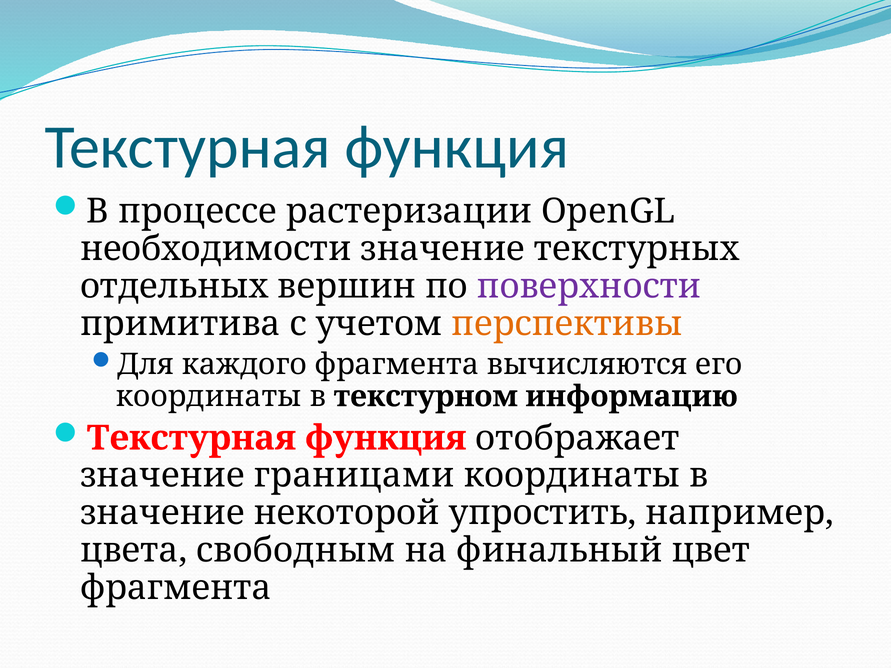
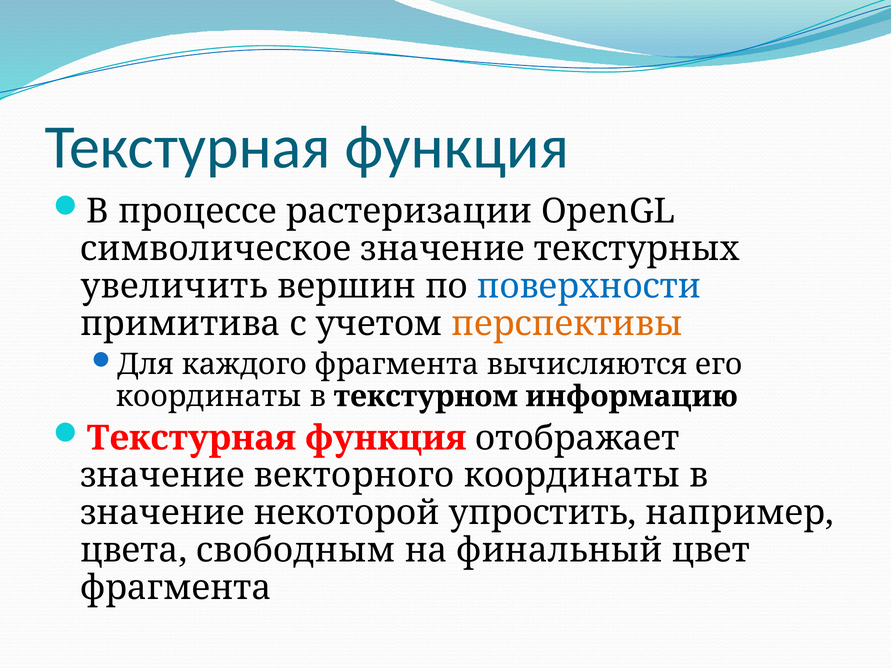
необходимости: необходимости -> символическое (216, 249)
отдельных: отдельных -> увеличить (174, 286)
поверхности colour: purple -> blue (589, 286)
границами: границами -> векторного (354, 476)
